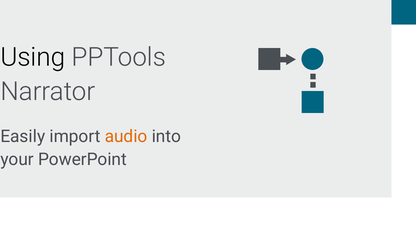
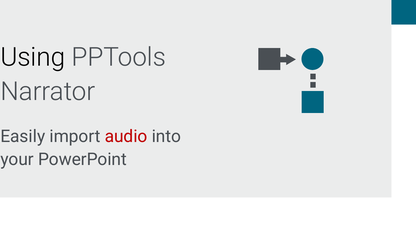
audio colour: orange -> red (126, 137)
